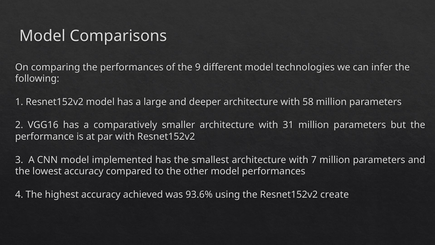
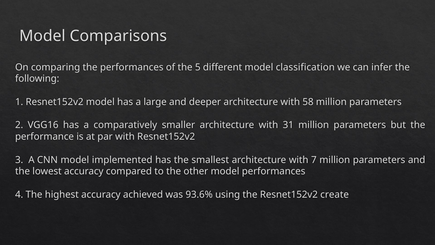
9: 9 -> 5 (198, 67)
technologies: technologies -> classification (305, 67)
